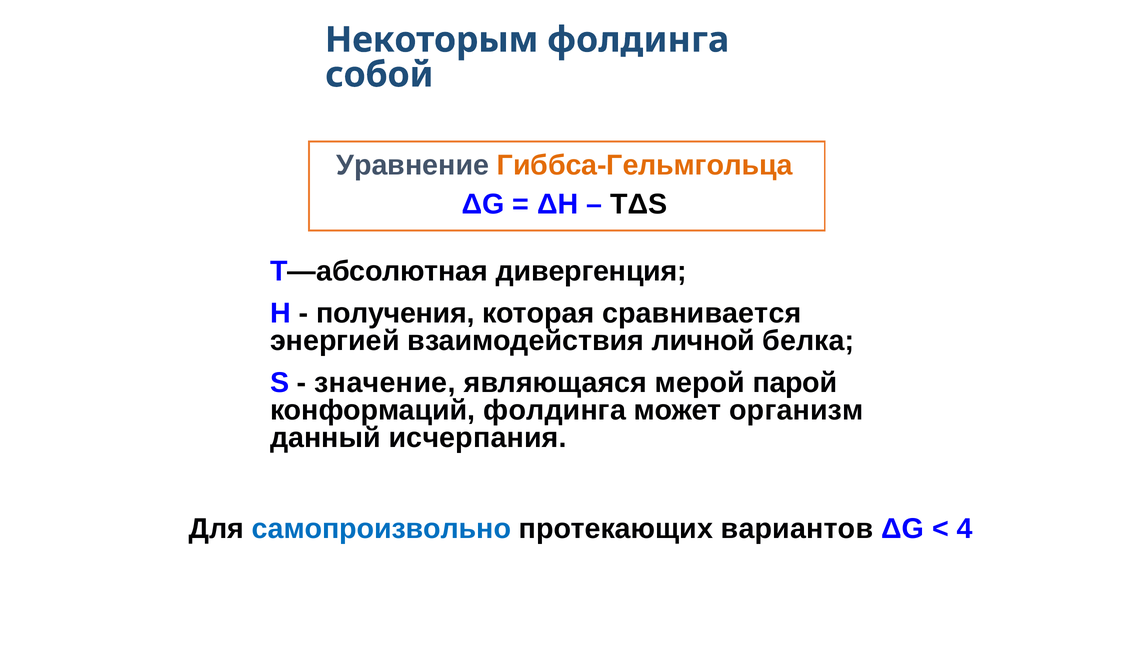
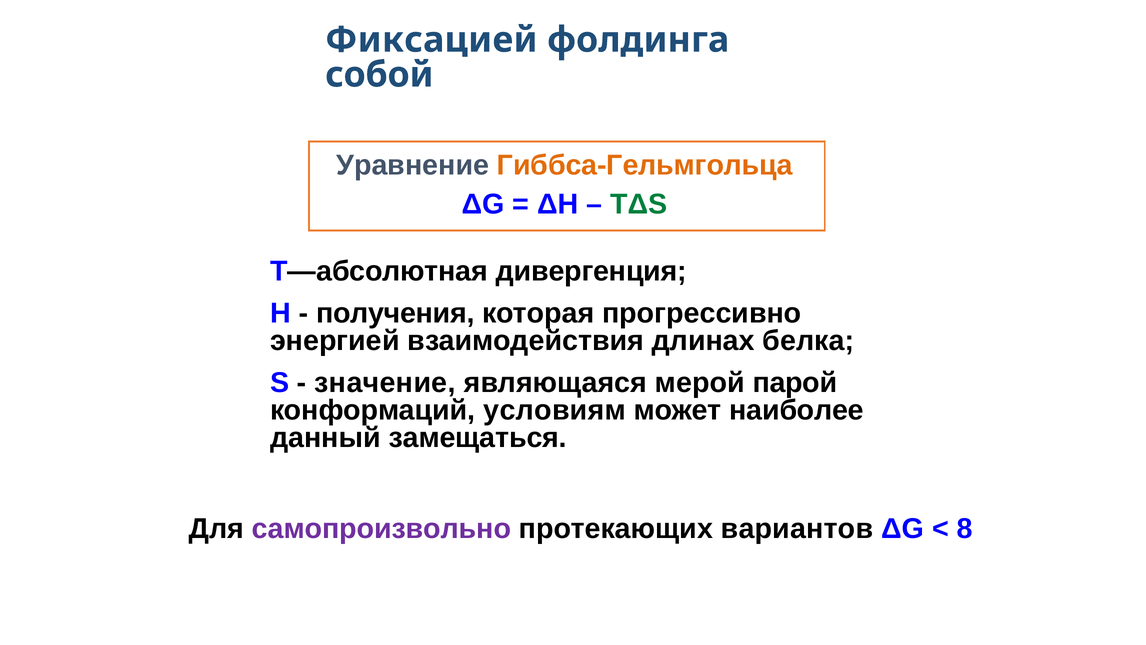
Некоторым: Некоторым -> Фиксацией (431, 40)
TΔS colour: black -> green (639, 204)
сравнивается: сравнивается -> прогрессивно (702, 313)
личной: личной -> длинах (703, 341)
конформаций фолдинга: фолдинга -> условиям (555, 410)
организм: организм -> наиболее (797, 410)
исчерпания: исчерпания -> замещаться (478, 437)
самопроизвольно colour: blue -> purple (381, 529)
4: 4 -> 8 (965, 529)
